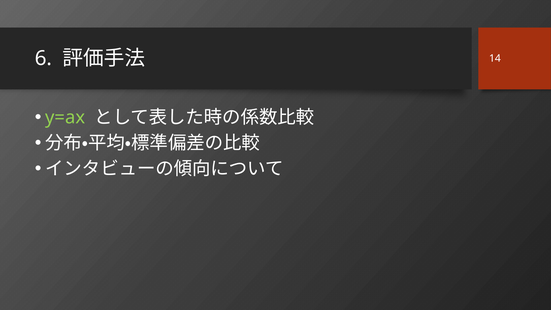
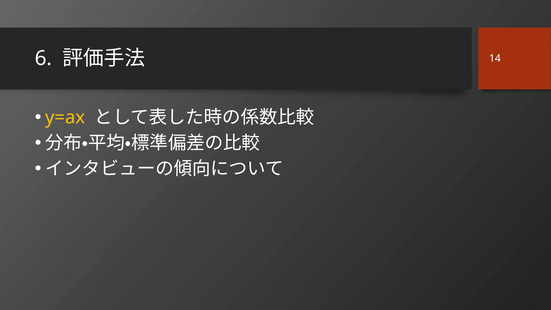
y=ax colour: light green -> yellow (65, 117)
